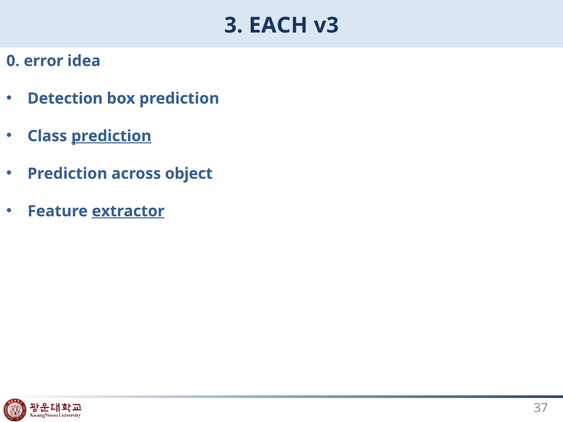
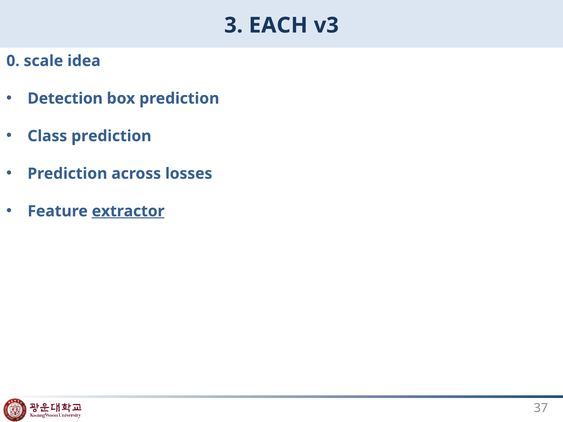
error: error -> scale (43, 61)
prediction underline: present -> none (111, 136)
object: object -> losses (189, 174)
